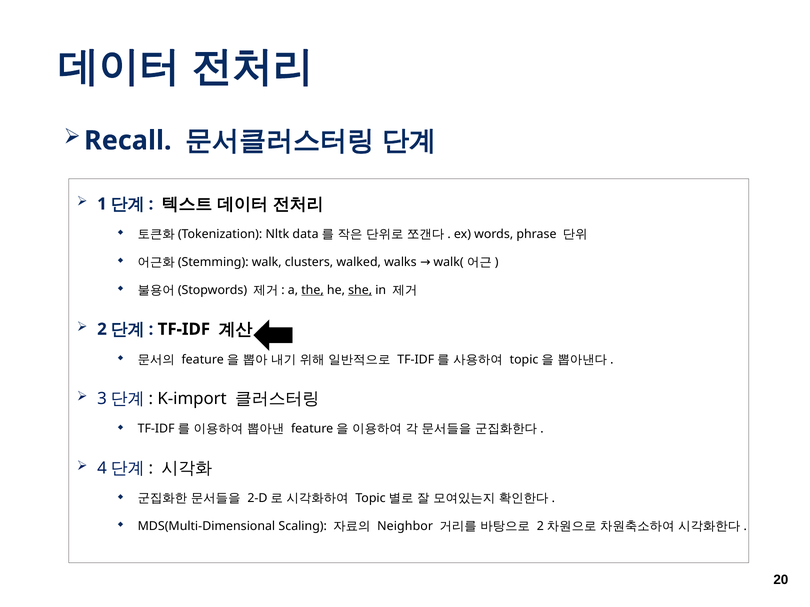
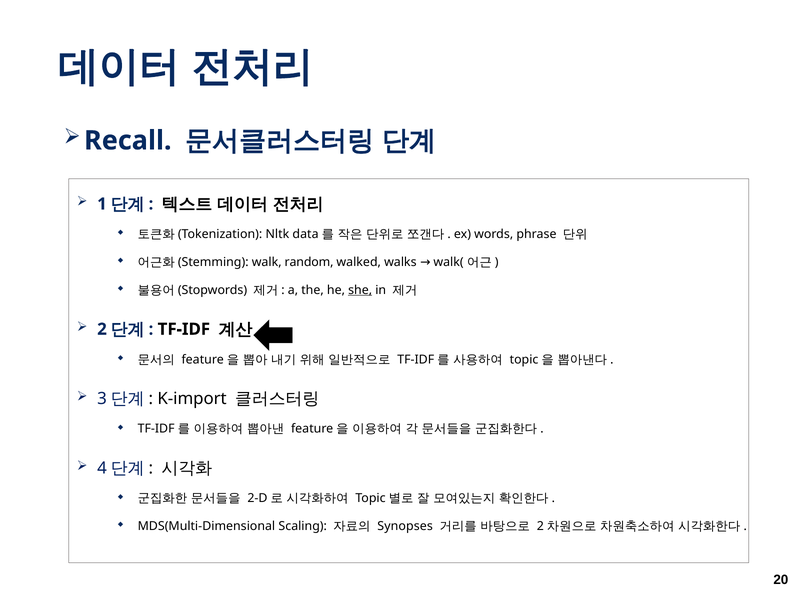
clusters: clusters -> random (309, 262)
the underline: present -> none (312, 290)
Neighbor: Neighbor -> Synopses (405, 527)
